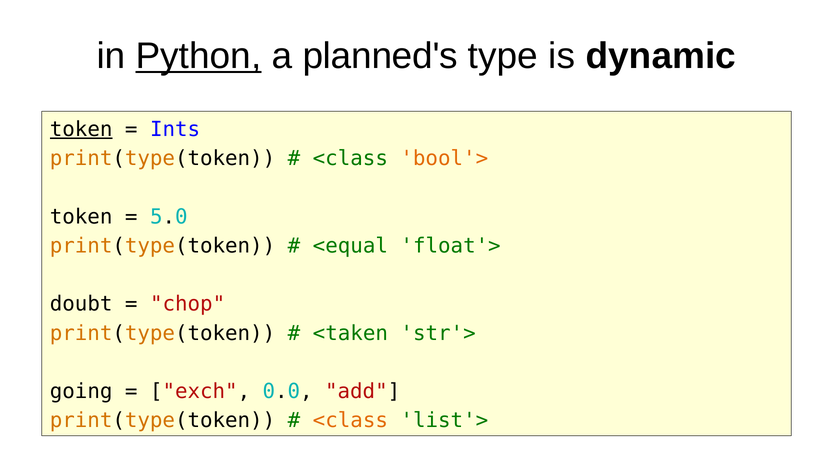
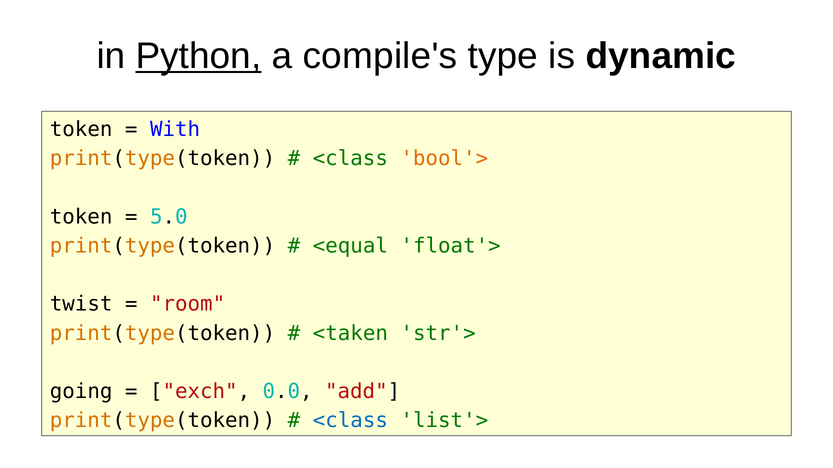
planned's: planned's -> compile's (380, 56)
token underline: present -> none (81, 129)
Ints: Ints -> With (175, 129)
doubt: doubt -> twist (81, 304)
chop: chop -> room (188, 304)
<class colour: orange -> blue (350, 421)
